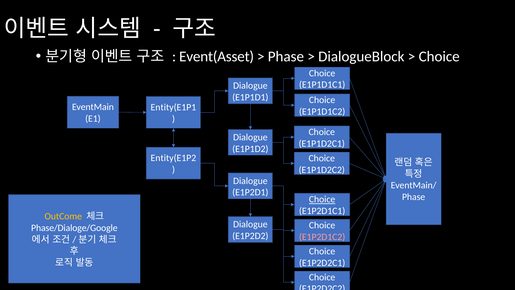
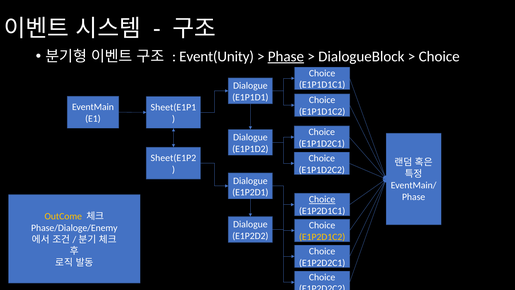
Event(Asset: Event(Asset -> Event(Unity (217, 56)
Phase underline: none -> present (286, 56)
Entity(E1P1: Entity(E1P1 -> Sheet(E1P1 (173, 107)
Entity(E1P2: Entity(E1P2 -> Sheet(E1P2 (173, 158)
Phase/Dialoge/Google: Phase/Dialoge/Google -> Phase/Dialoge/Enemy (74, 228)
E1P2D1C2 colour: pink -> yellow (322, 237)
